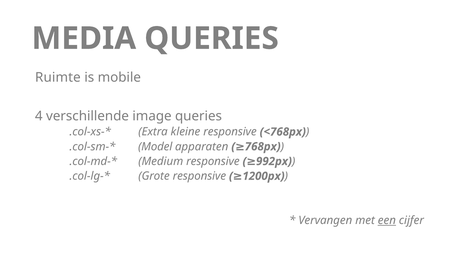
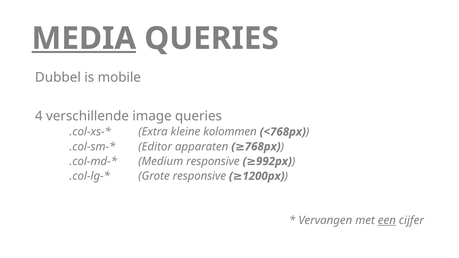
MEDIA underline: none -> present (84, 39)
Ruimte: Ruimte -> Dubbel (58, 78)
kleine responsive: responsive -> kolommen (230, 132)
Model: Model -> Editor (155, 147)
